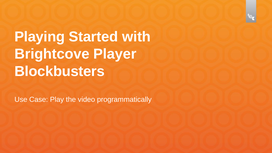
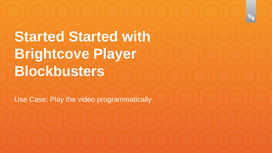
Playing: Playing -> Started (40, 37)
